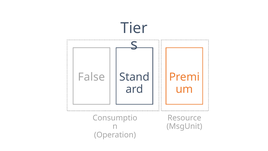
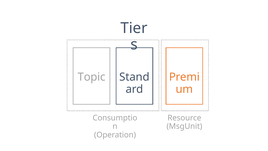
False: False -> Topic (92, 77)
